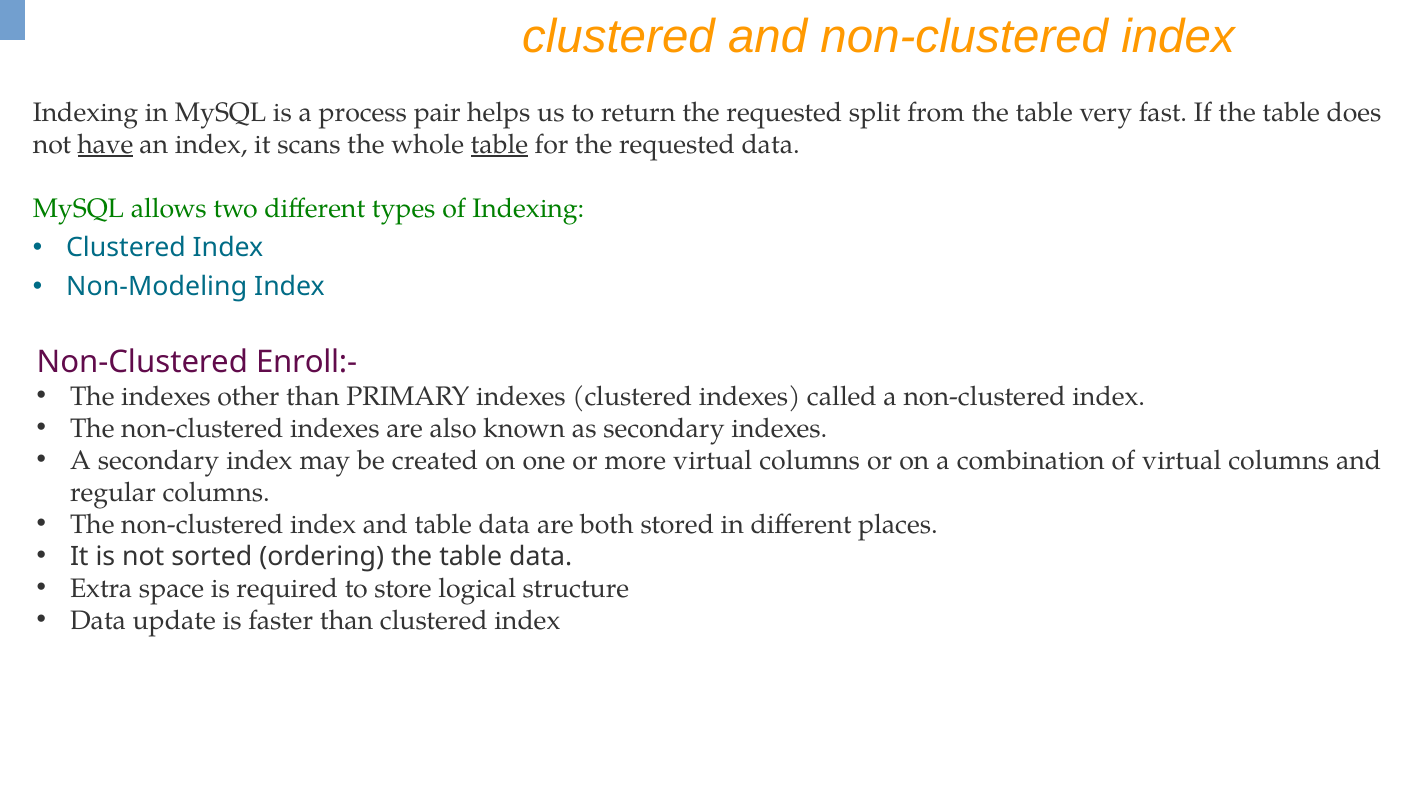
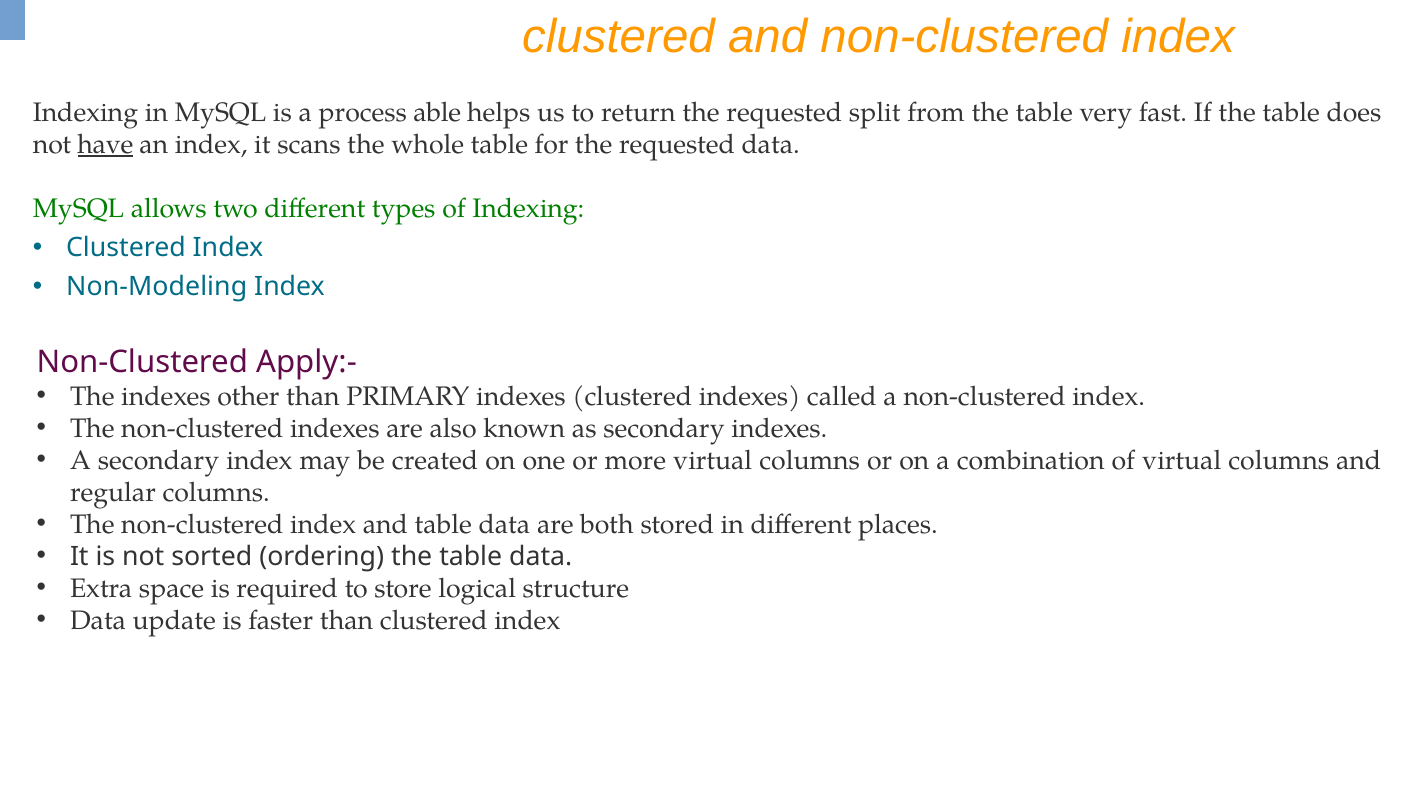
pair: pair -> able (437, 112)
table underline: present -> none (499, 144)
Enroll:-: Enroll:- -> Apply:- (306, 362)
